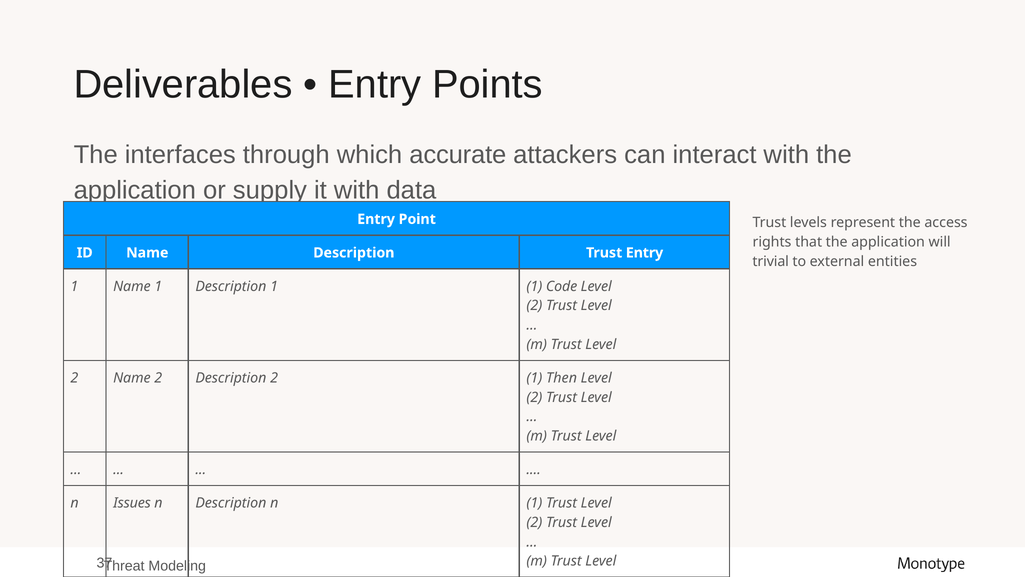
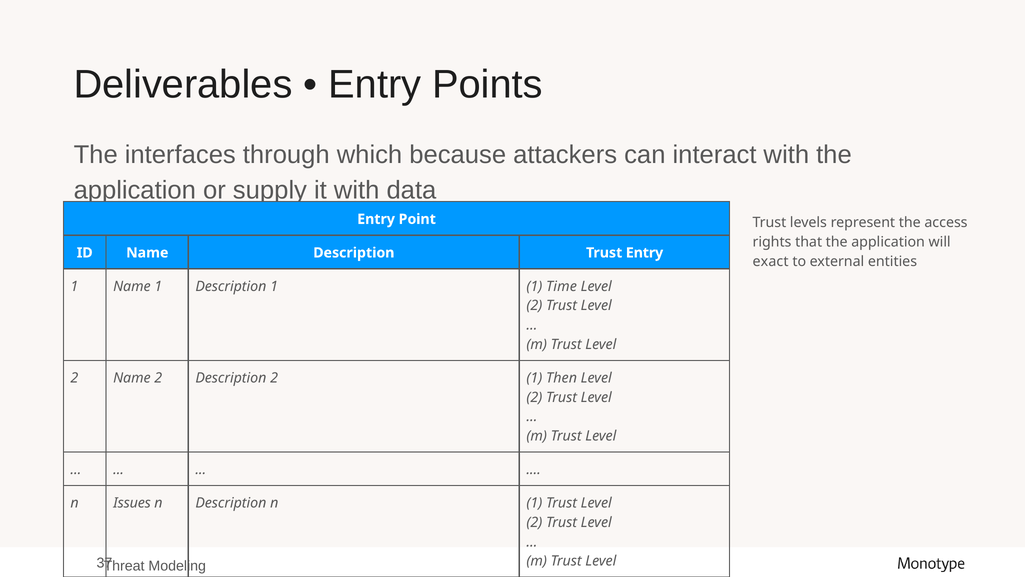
accurate: accurate -> because (458, 155)
trivial: trivial -> exact (771, 262)
Code: Code -> Time (561, 286)
